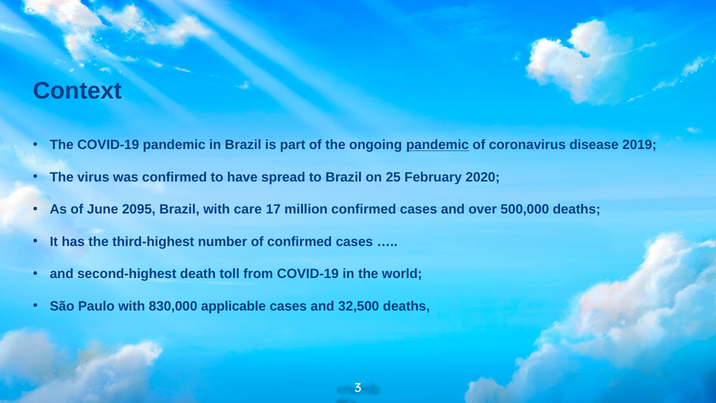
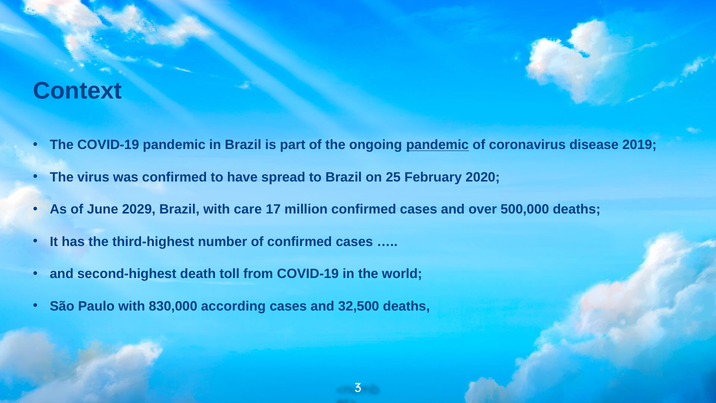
2095: 2095 -> 2029 (139, 209)
applicable: applicable -> according (233, 306)
